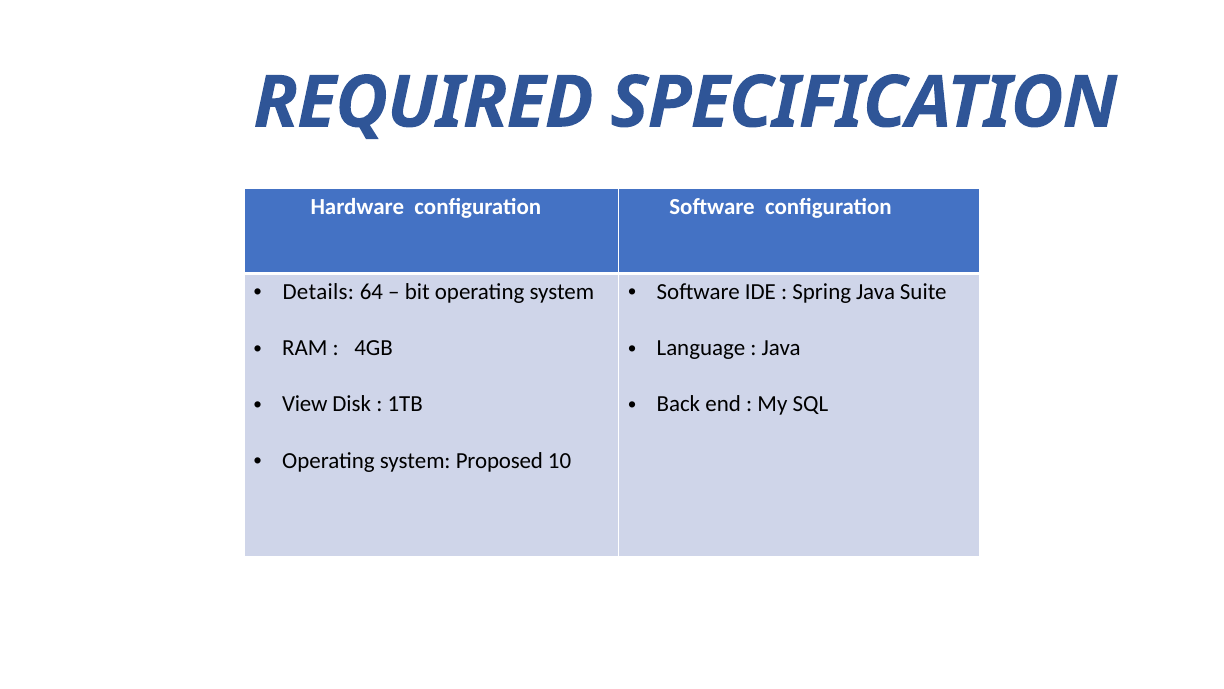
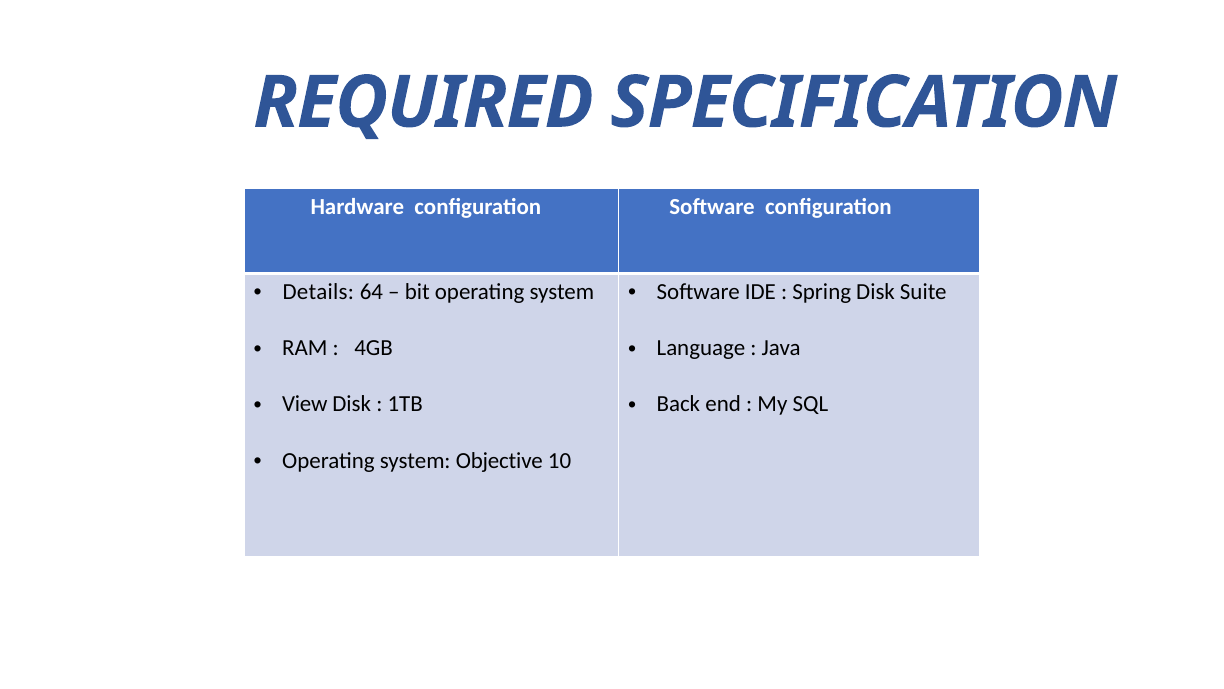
Spring Java: Java -> Disk (876, 292)
Proposed: Proposed -> Objective (499, 460)
